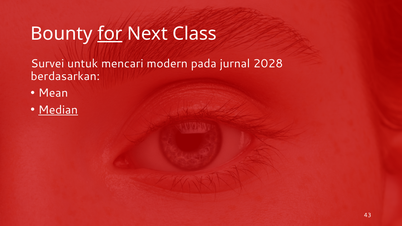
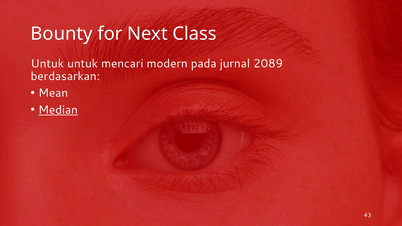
for underline: present -> none (110, 34)
Survei: Survei -> Untuk (47, 64)
2028: 2028 -> 2089 (268, 64)
